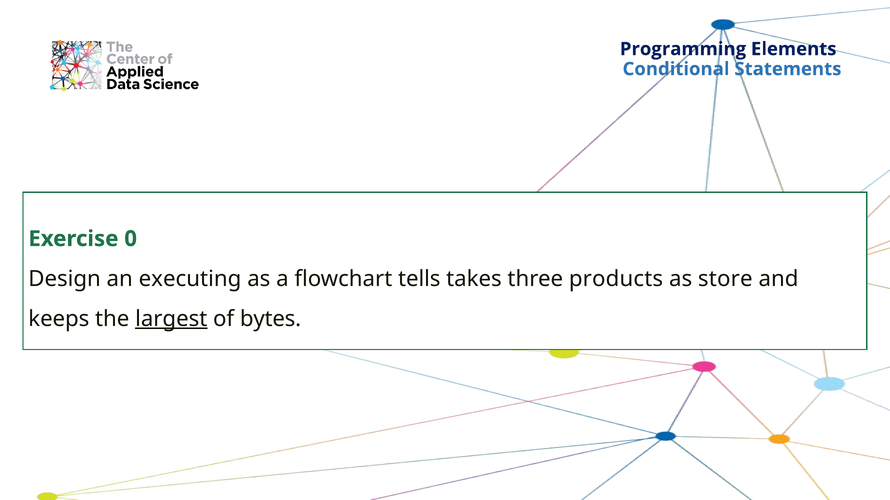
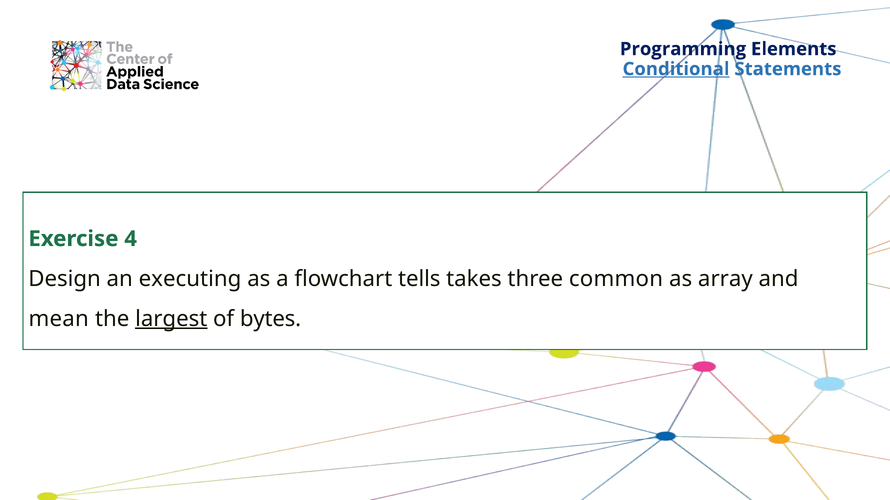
Conditional underline: none -> present (676, 69)
0: 0 -> 4 (131, 239)
products: products -> common (616, 279)
store: store -> array (725, 279)
keeps: keeps -> mean (59, 319)
